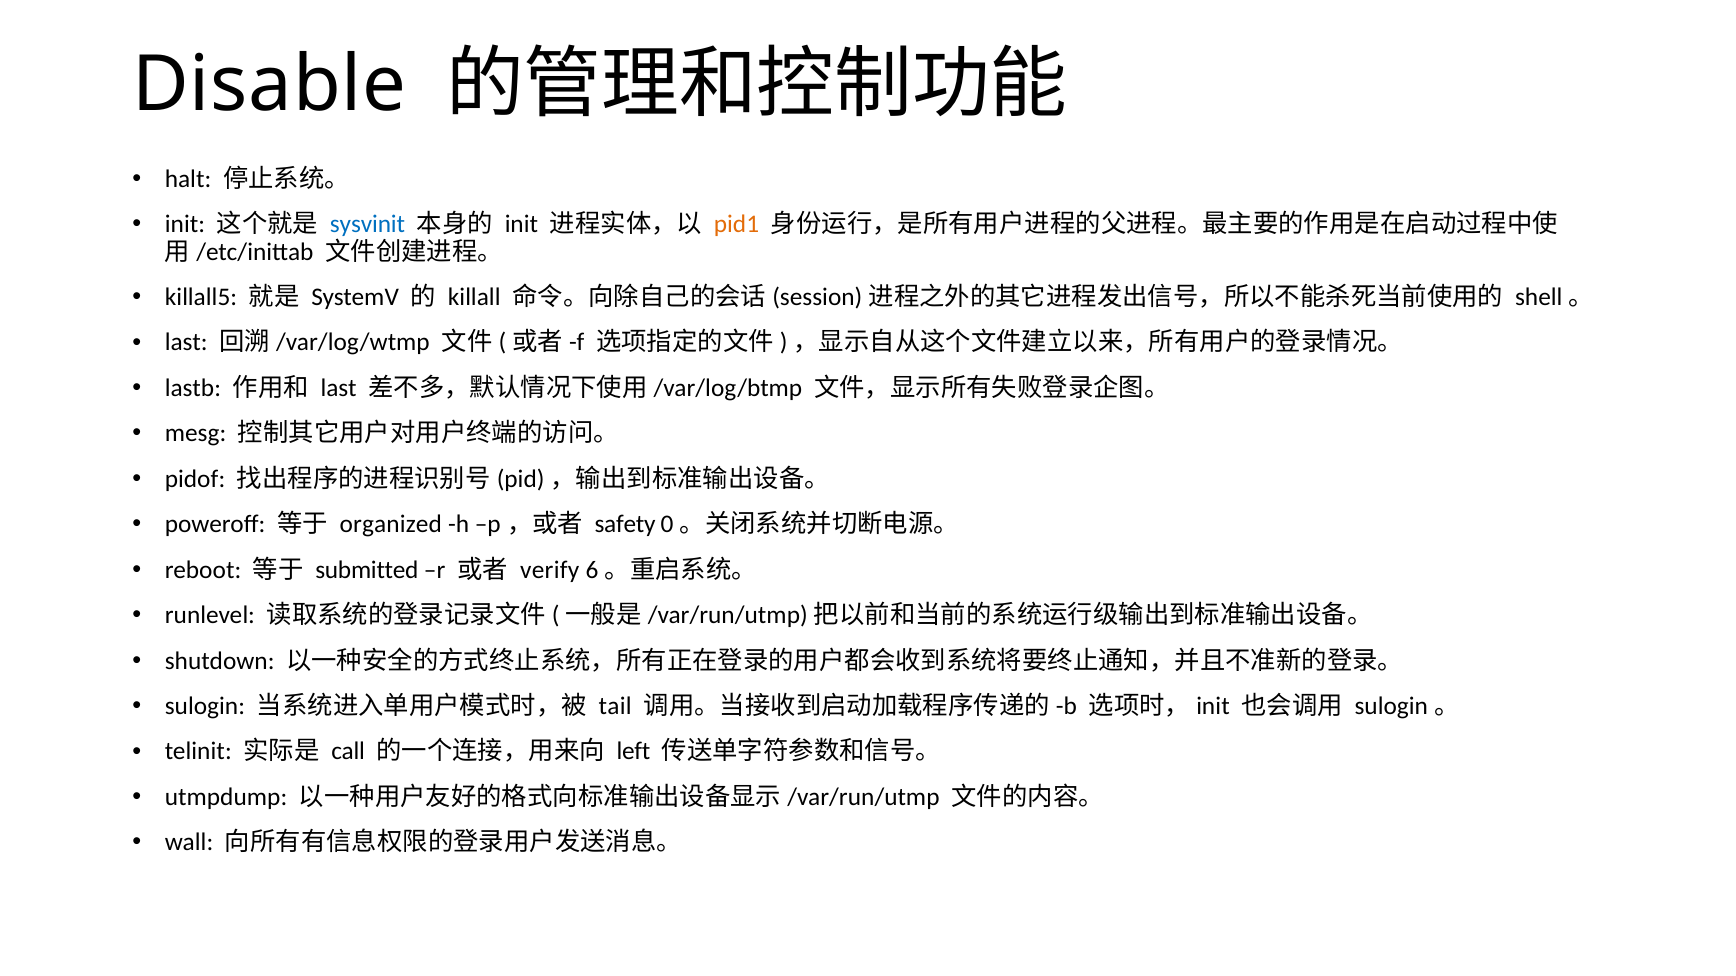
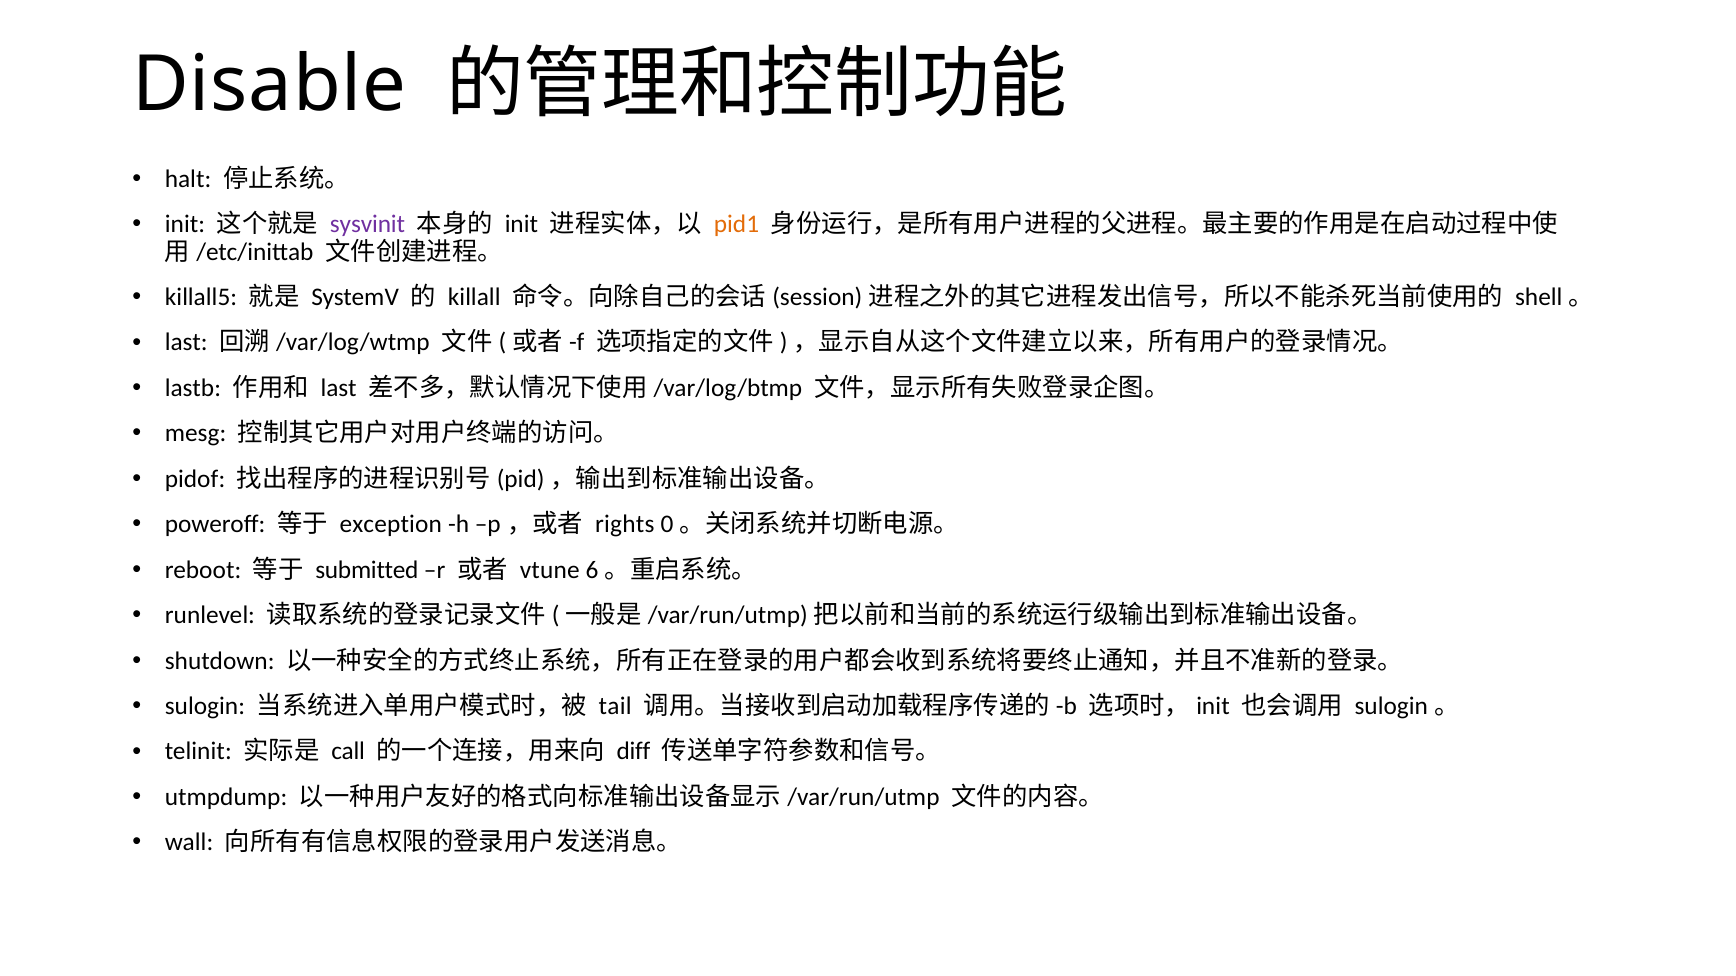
sysvinit colour: blue -> purple (368, 224)
organized: organized -> exception (391, 525)
safety: safety -> rights (625, 525)
verify: verify -> vtune (550, 570)
left: left -> diff (633, 752)
